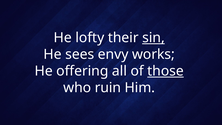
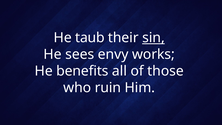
lofty: lofty -> taub (90, 38)
offering: offering -> benefits (82, 71)
those underline: present -> none (166, 71)
